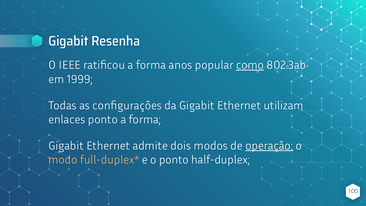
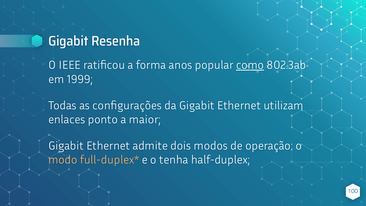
ponto a forma: forma -> maior (145, 119)
operação underline: present -> none (269, 146)
o ponto: ponto -> tenha (174, 160)
